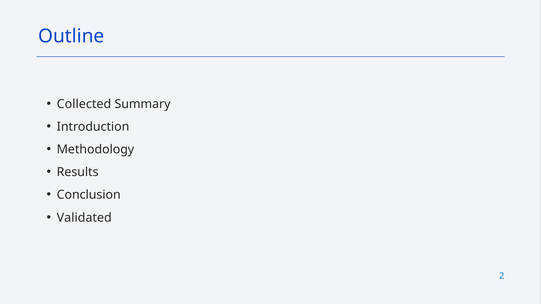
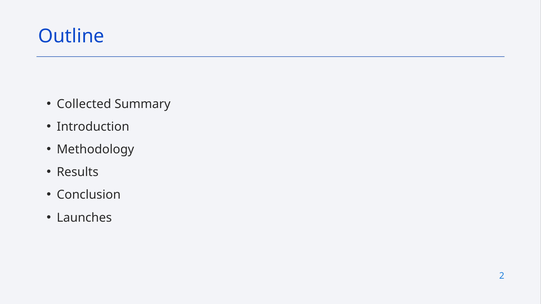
Validated: Validated -> Launches (84, 218)
